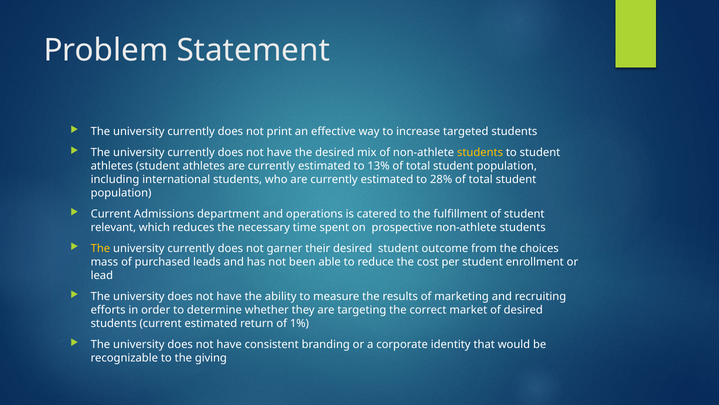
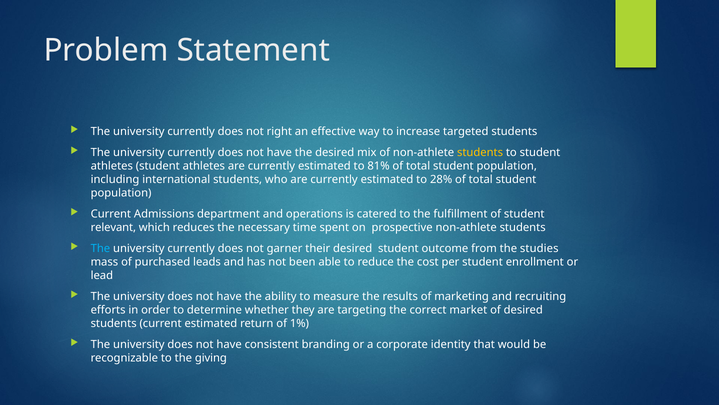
print: print -> right (279, 131)
13%: 13% -> 81% (379, 166)
The colour: yellow -> light blue (100, 248)
choices: choices -> studies (539, 248)
